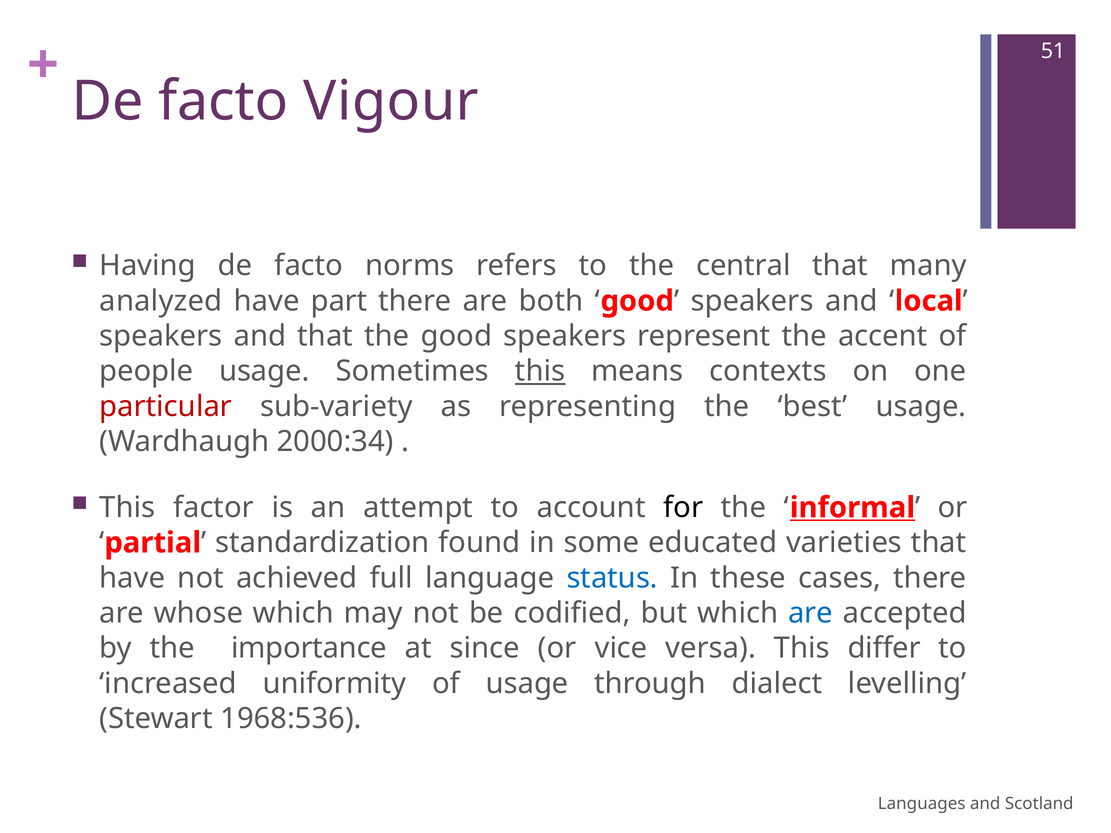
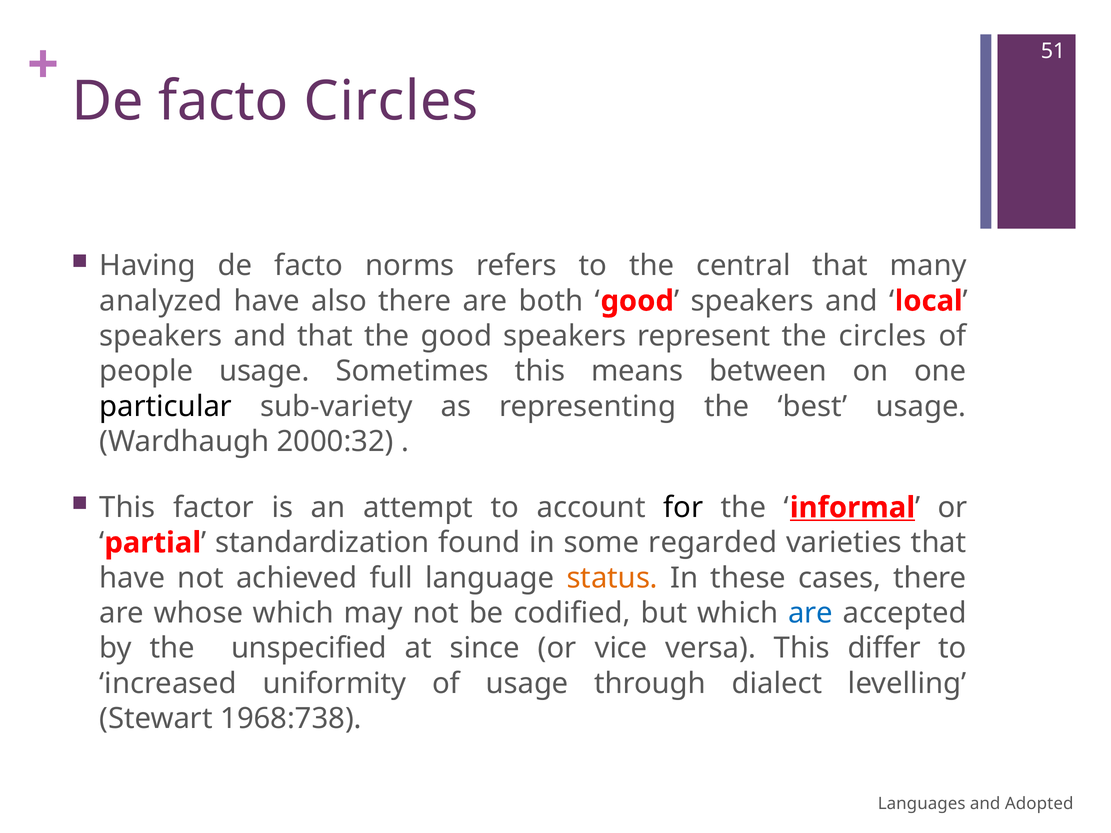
facto Vigour: Vigour -> Circles (391, 102)
part: part -> also (339, 301)
the accent: accent -> circles (883, 336)
this underline: present -> none (540, 371)
contexts: contexts -> between (768, 371)
particular colour: red -> black (166, 407)
2000:34: 2000:34 -> 2000:32 (335, 442)
educated: educated -> regarded (713, 543)
status colour: blue -> orange (612, 578)
importance: importance -> unspecified (309, 648)
1968:536: 1968:536 -> 1968:738 (291, 719)
Scotland: Scotland -> Adopted (1039, 804)
